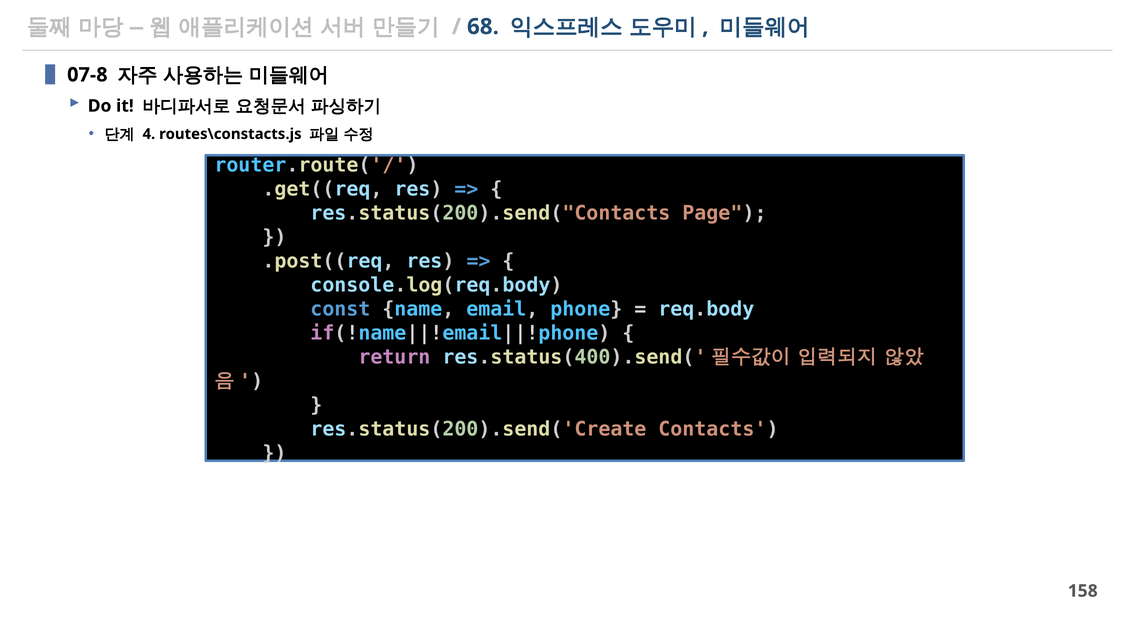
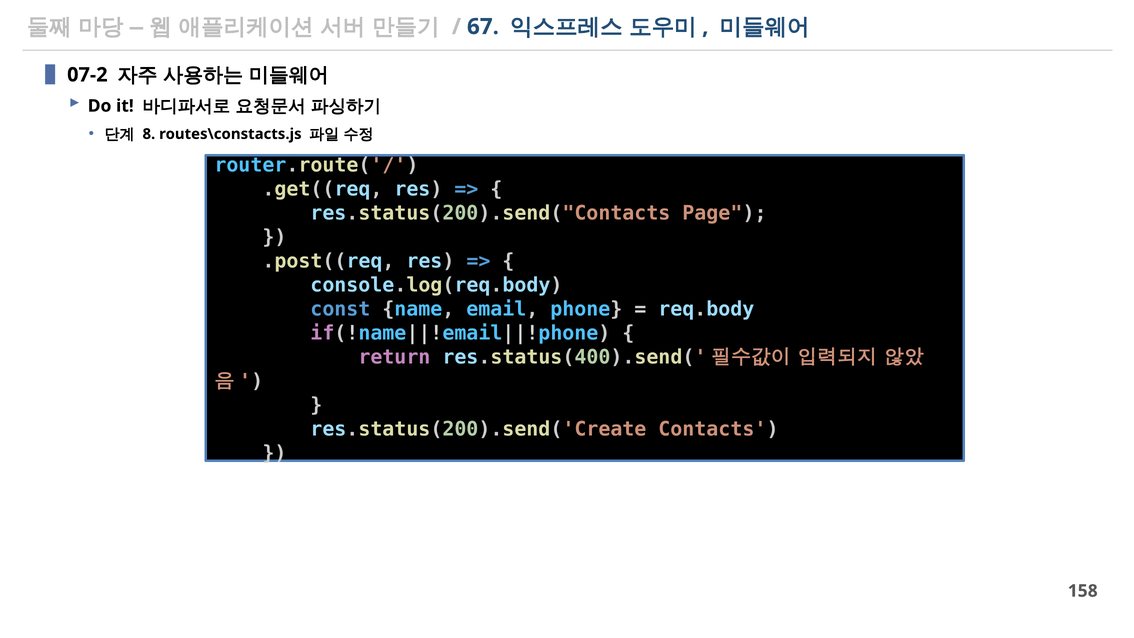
68: 68 -> 67 (483, 27)
07-8: 07-8 -> 07-2 (87, 75)
4: 4 -> 8 (149, 134)
